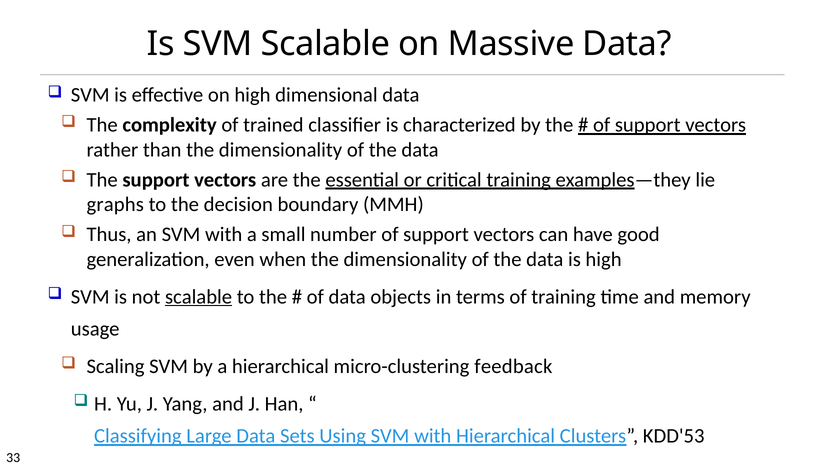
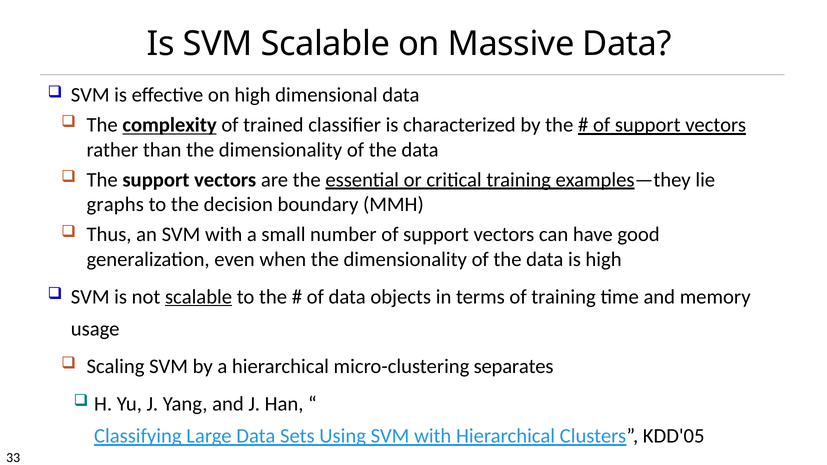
complexity underline: none -> present (170, 125)
feedback: feedback -> separates (514, 366)
KDD'53: KDD'53 -> KDD'05 (674, 436)
